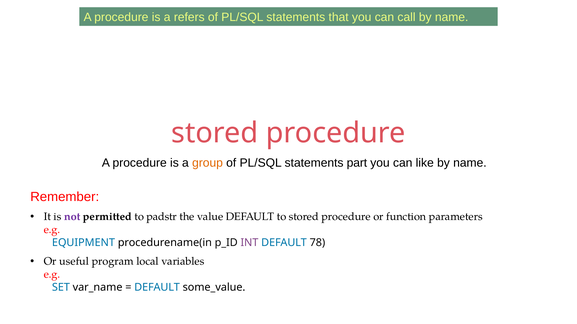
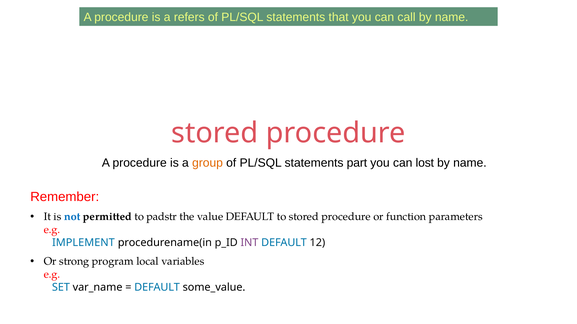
like: like -> lost (425, 163)
not colour: purple -> blue (72, 217)
EQUIPMENT: EQUIPMENT -> IMPLEMENT (83, 243)
78: 78 -> 12 (317, 243)
useful: useful -> strong (74, 262)
